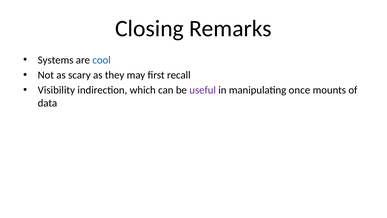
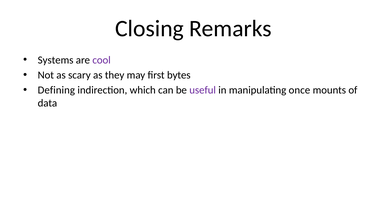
cool colour: blue -> purple (102, 60)
recall: recall -> bytes (179, 75)
Visibility: Visibility -> Defining (56, 90)
